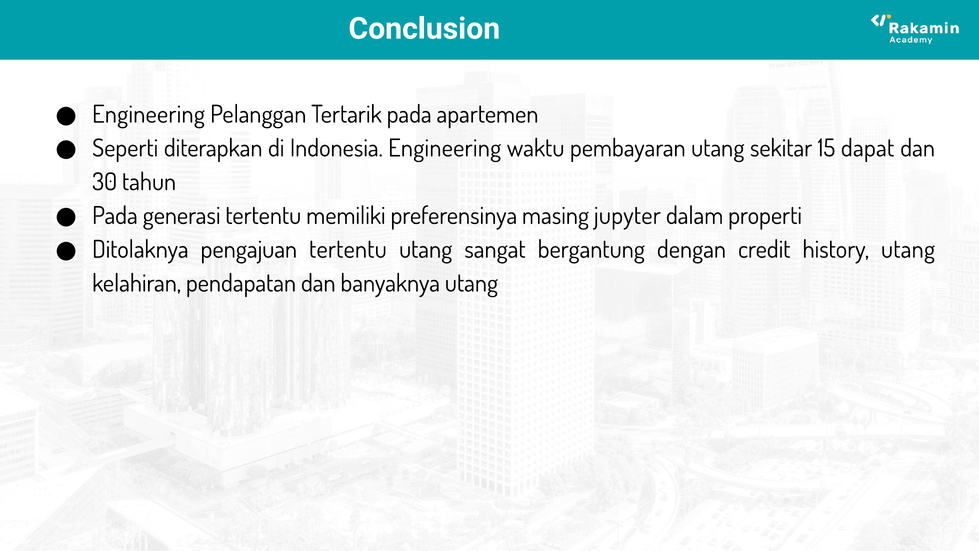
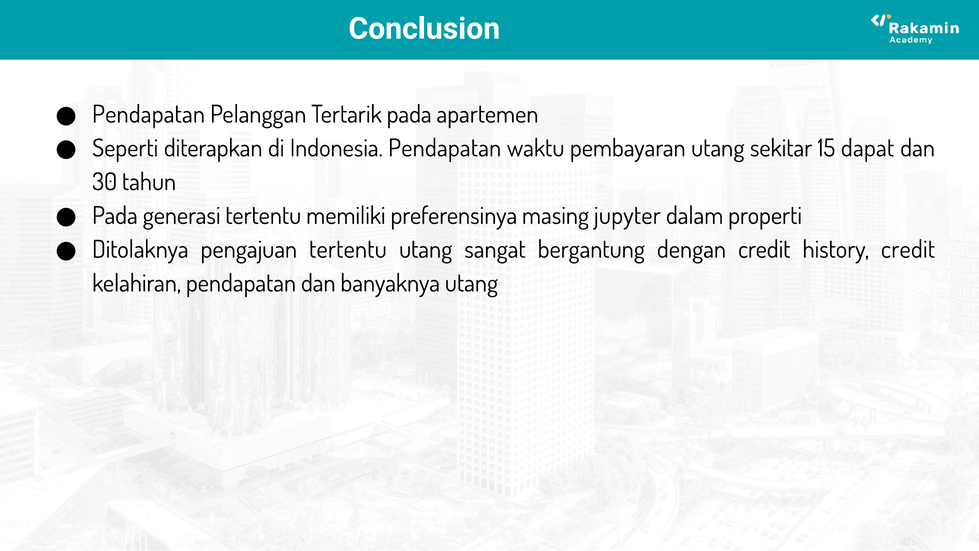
Engineering: Engineering -> Pendapatan (149, 114)
Indonesia Engineering: Engineering -> Pendapatan (445, 148)
history utang: utang -> credit (908, 250)
